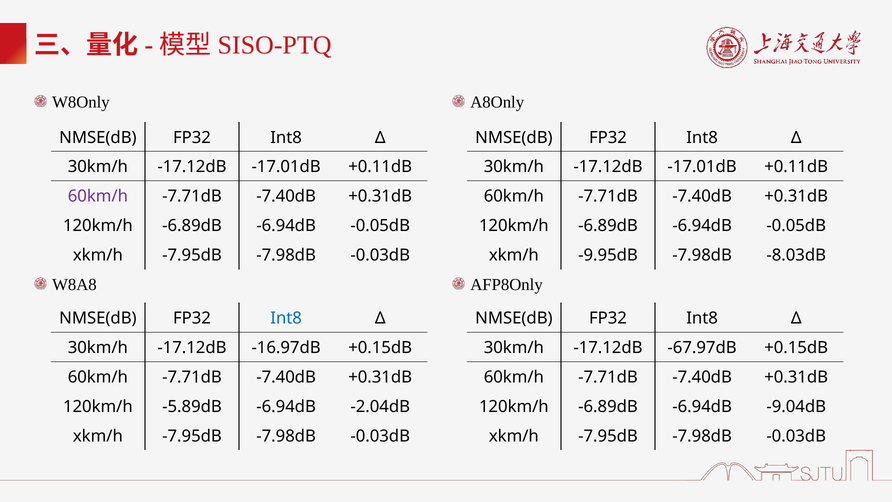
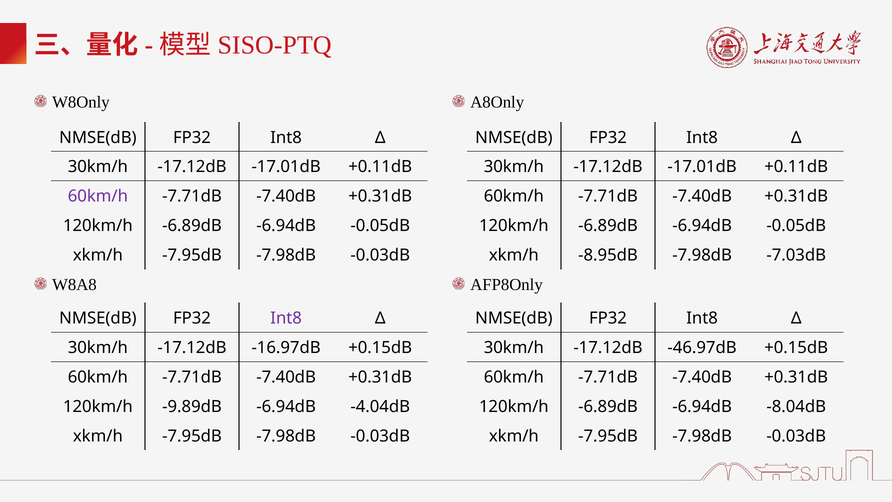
-9.95dB: -9.95dB -> -8.95dB (608, 255)
-8.03dB: -8.03dB -> -7.03dB (796, 255)
Int8 colour: blue -> purple (286, 318)
-67.97dB: -67.97dB -> -46.97dB (702, 348)
-5.89dB: -5.89dB -> -9.89dB (192, 407)
-2.04dB: -2.04dB -> -4.04dB (380, 407)
-9.04dB: -9.04dB -> -8.04dB (796, 407)
